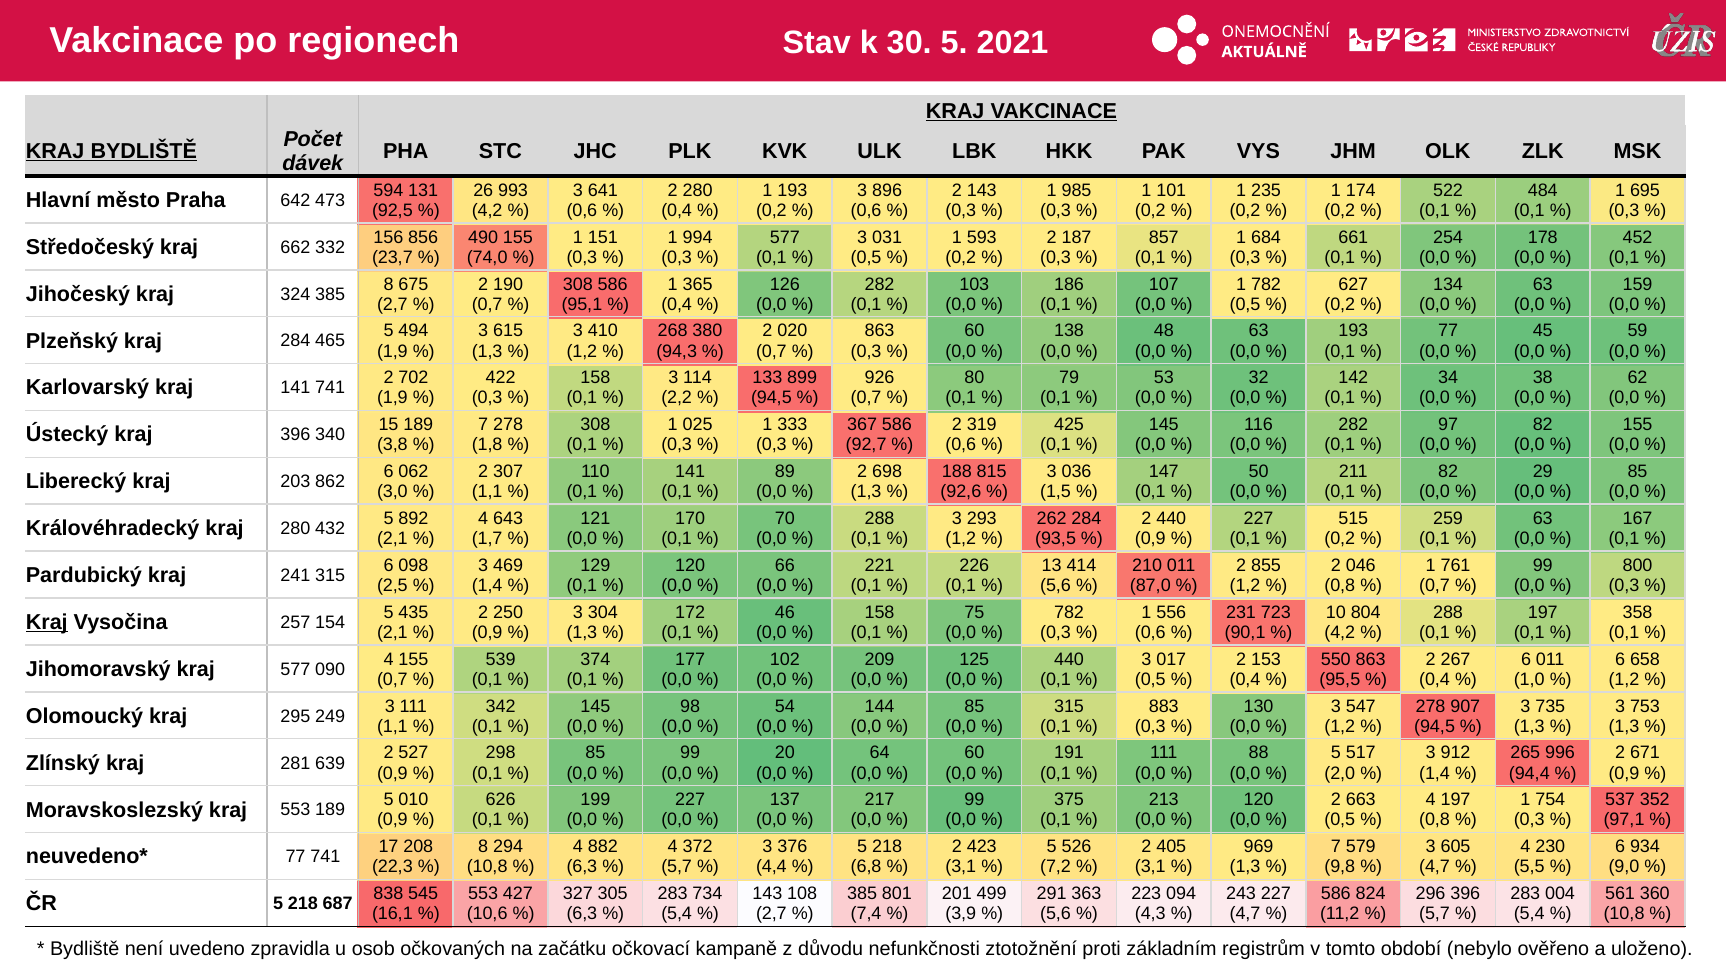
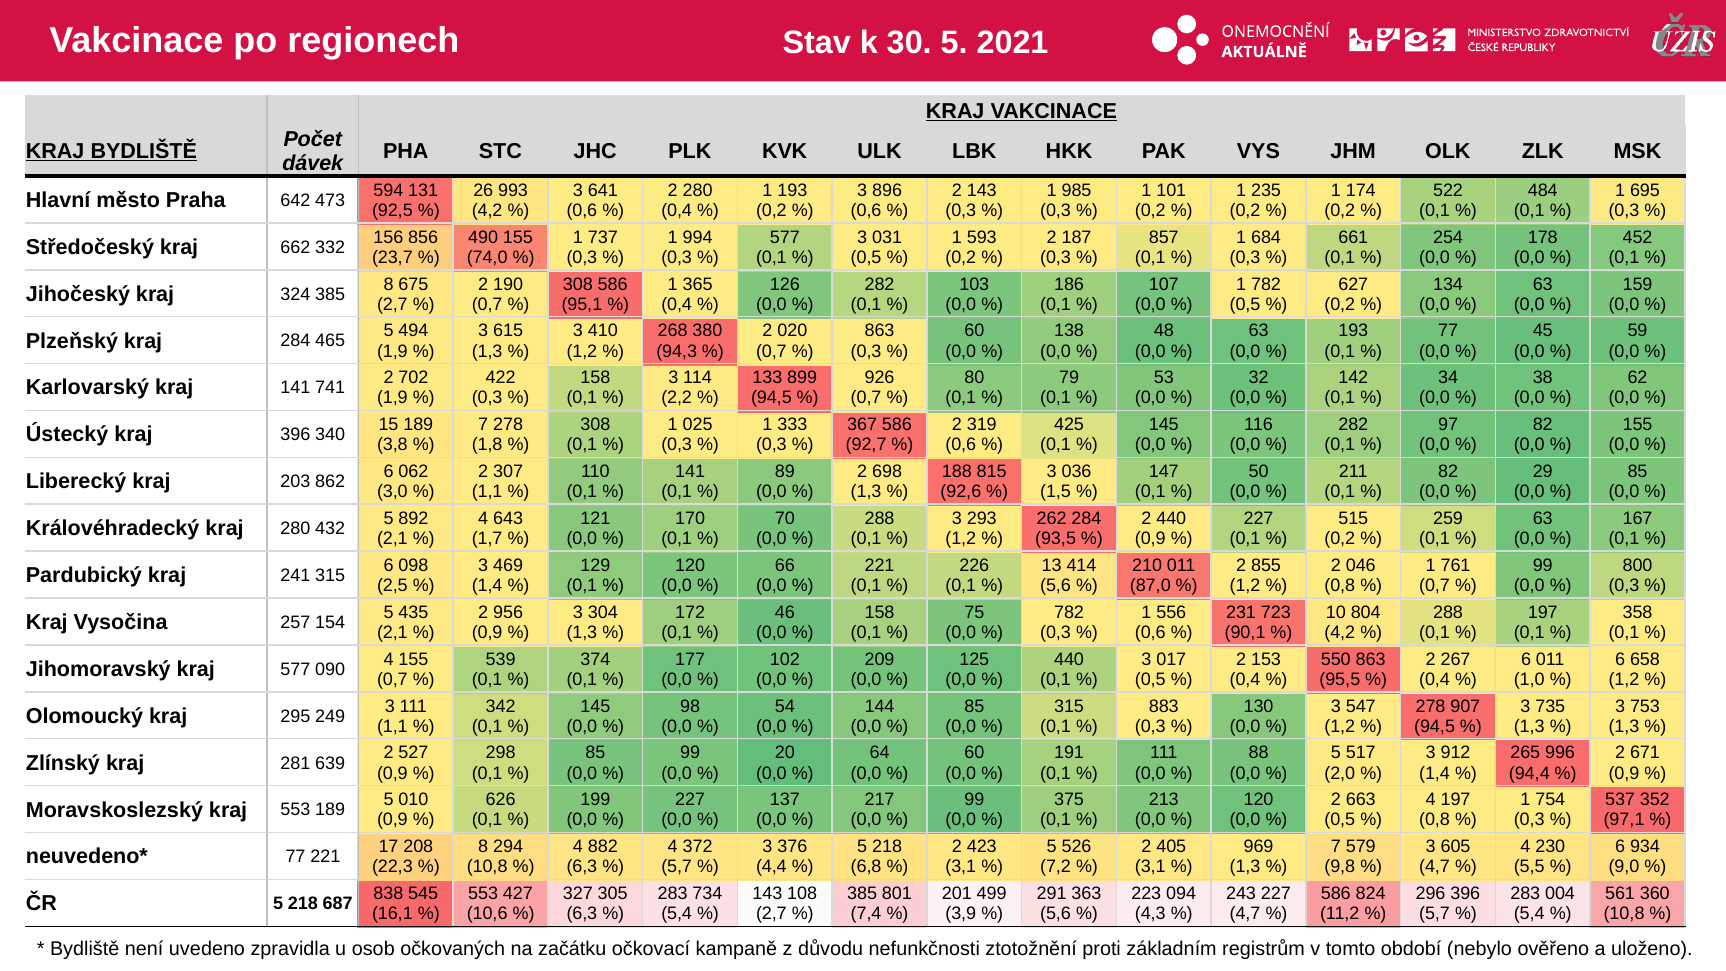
151: 151 -> 737 (603, 237)
250: 250 -> 956 (508, 612)
Kraj underline: present -> none (47, 622)
77 741: 741 -> 221 (325, 857)
